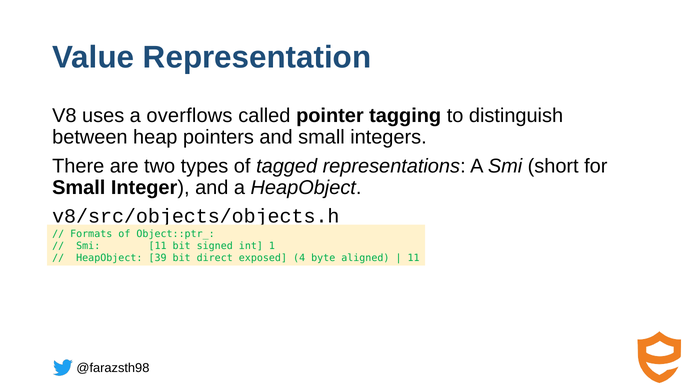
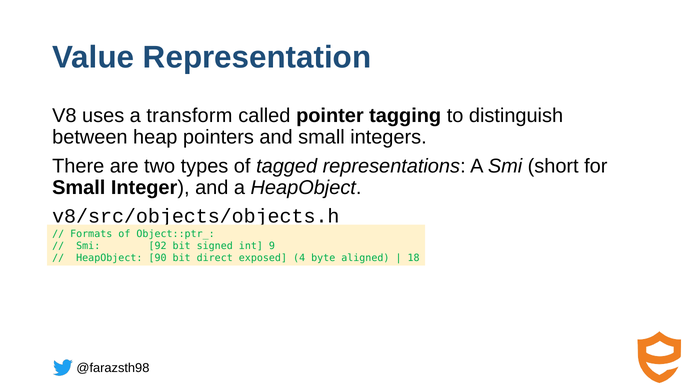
overflows: overflows -> transform (189, 116)
Smi 11: 11 -> 92 (158, 246)
1: 1 -> 9 (272, 246)
39: 39 -> 90 (158, 258)
11: 11 -> 18 (414, 258)
